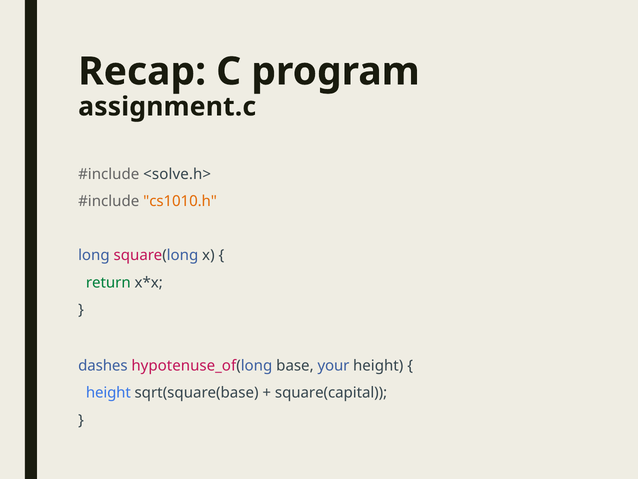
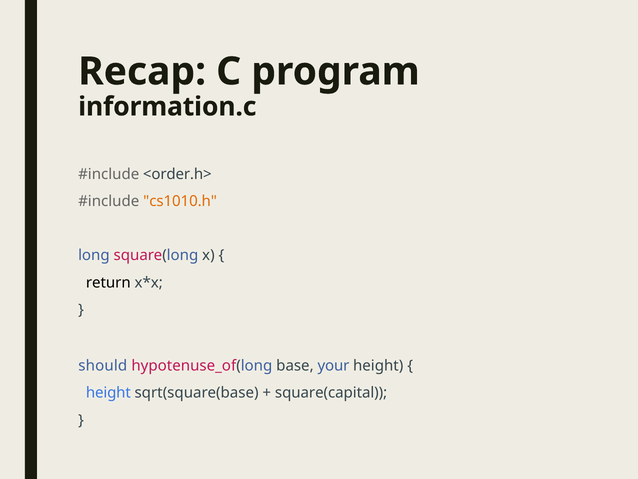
assignment.c: assignment.c -> information.c (167, 107)
<solve.h>: <solve.h> -> <order.h> (177, 174)
return colour: green -> black (108, 282)
dashes: dashes -> should (103, 365)
